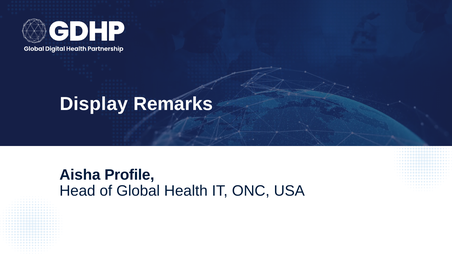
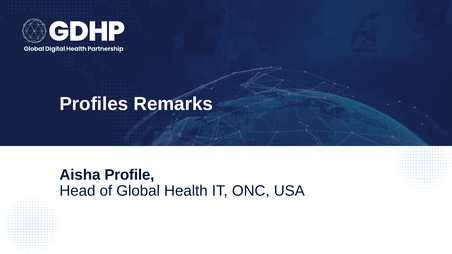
Display: Display -> Profiles (94, 104)
